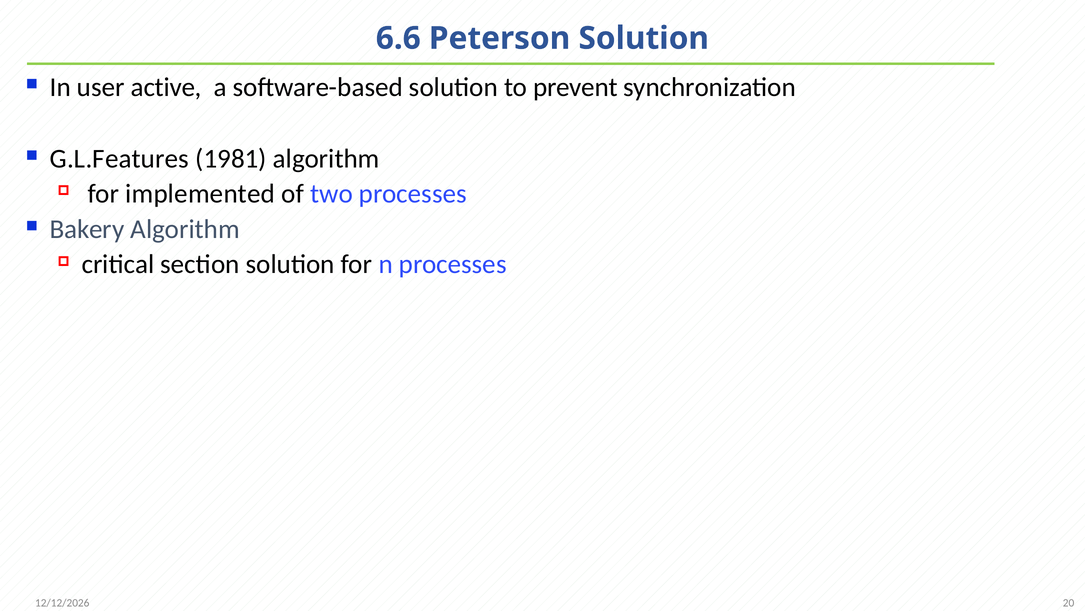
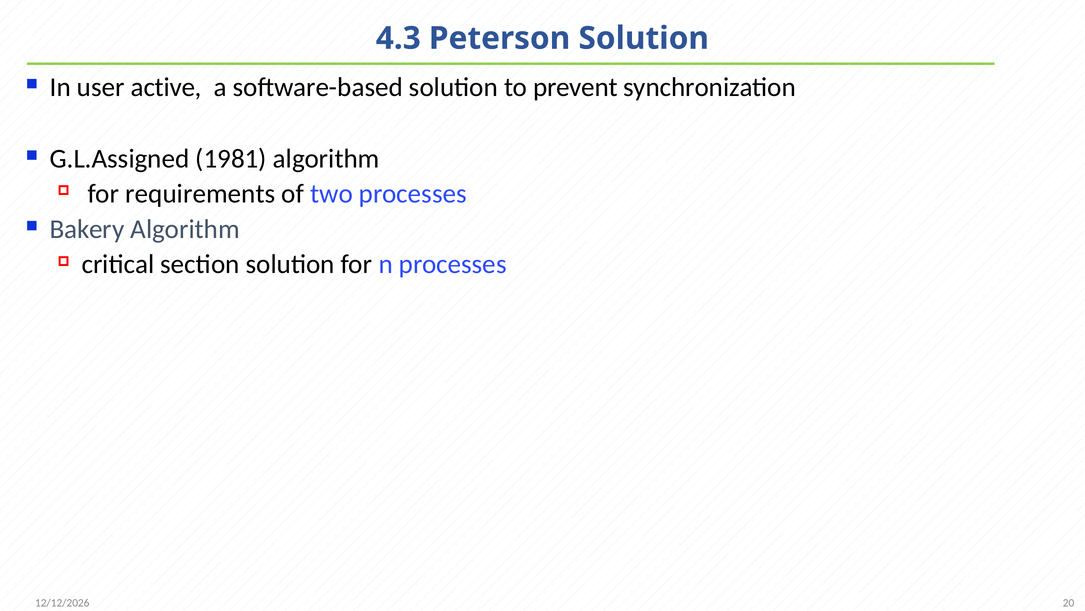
6.6: 6.6 -> 4.3 (398, 38)
G.L.Features: G.L.Features -> G.L.Assigned (120, 159)
implemented: implemented -> requirements (200, 193)
